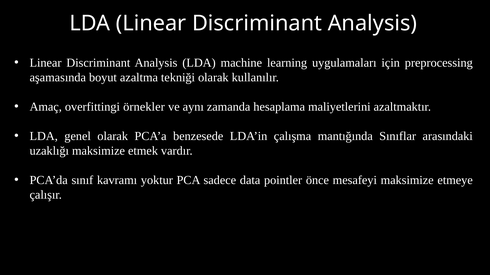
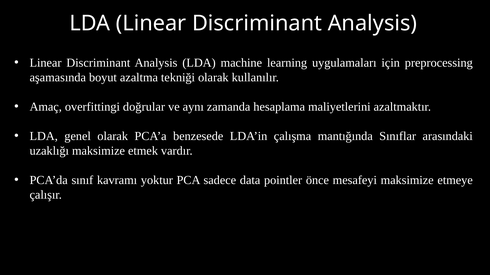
örnekler: örnekler -> doğrular (144, 107)
